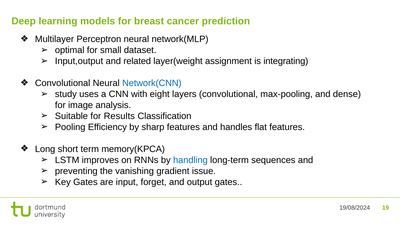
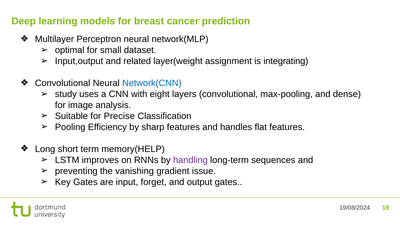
Results: Results -> Precise (119, 116)
memory(KPCA: memory(KPCA -> memory(HELP (133, 149)
handling colour: blue -> purple (190, 160)
